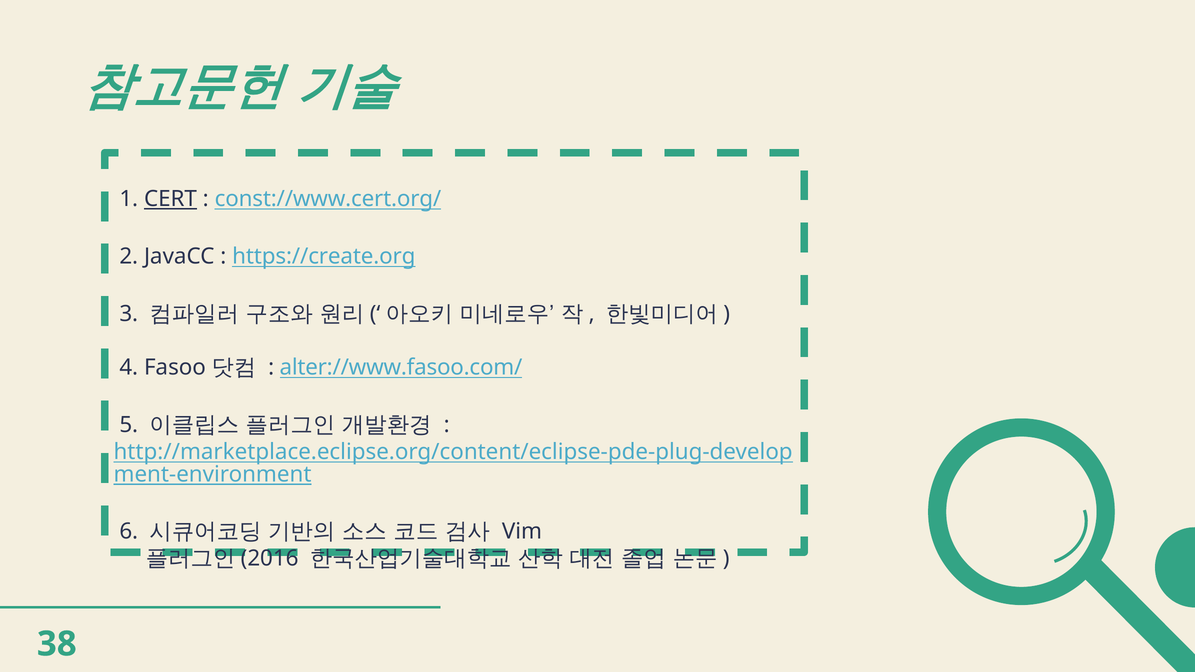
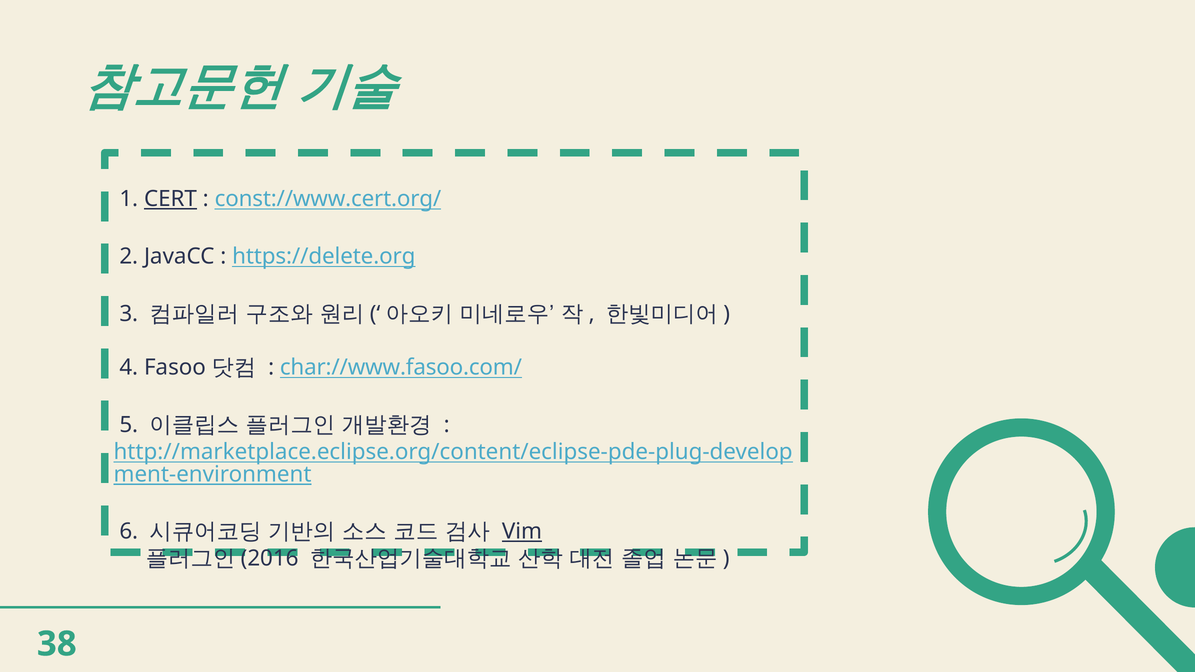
https://create.org: https://create.org -> https://delete.org (324, 256)
alter://www.fasoo.com/: alter://www.fasoo.com/ -> char://www.fasoo.com/ (401, 368)
Vim underline: none -> present (522, 532)
